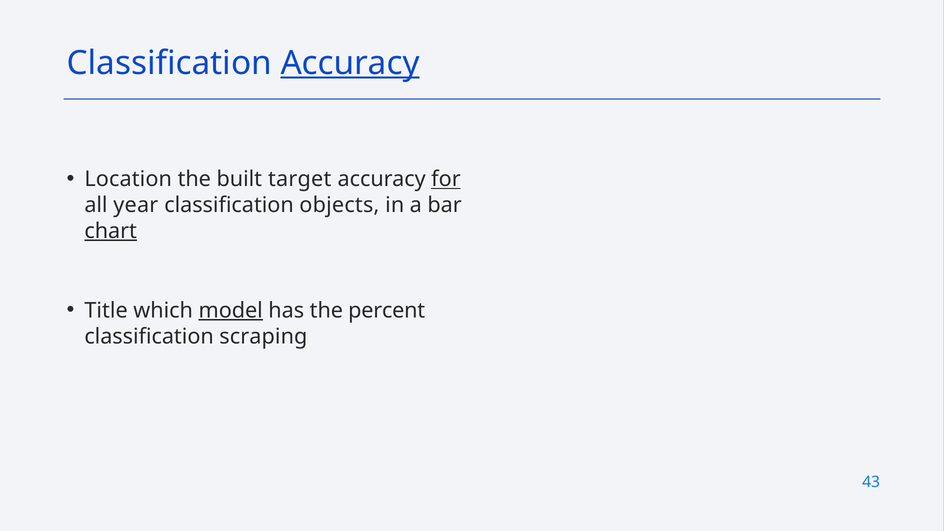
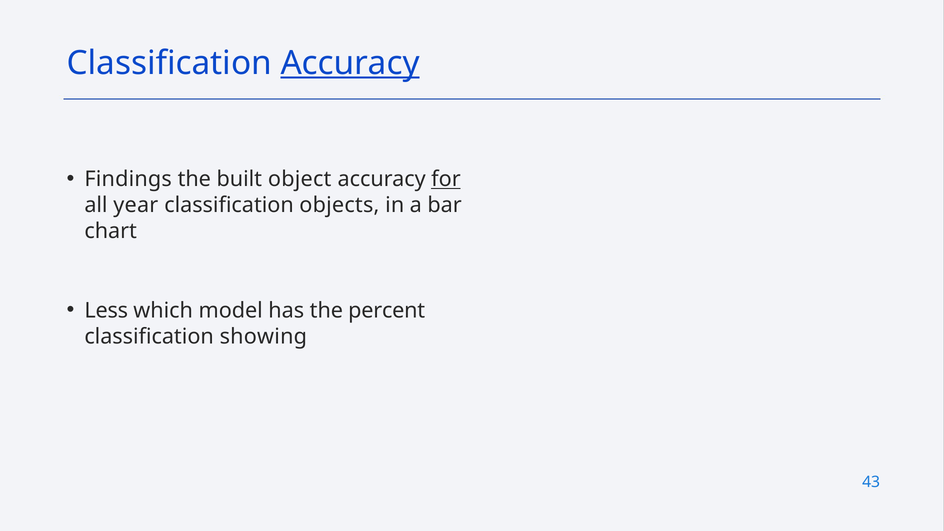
Location: Location -> Findings (128, 179)
target: target -> object (300, 179)
chart underline: present -> none (111, 231)
Title: Title -> Less (106, 310)
model underline: present -> none (231, 310)
scraping: scraping -> showing (263, 336)
